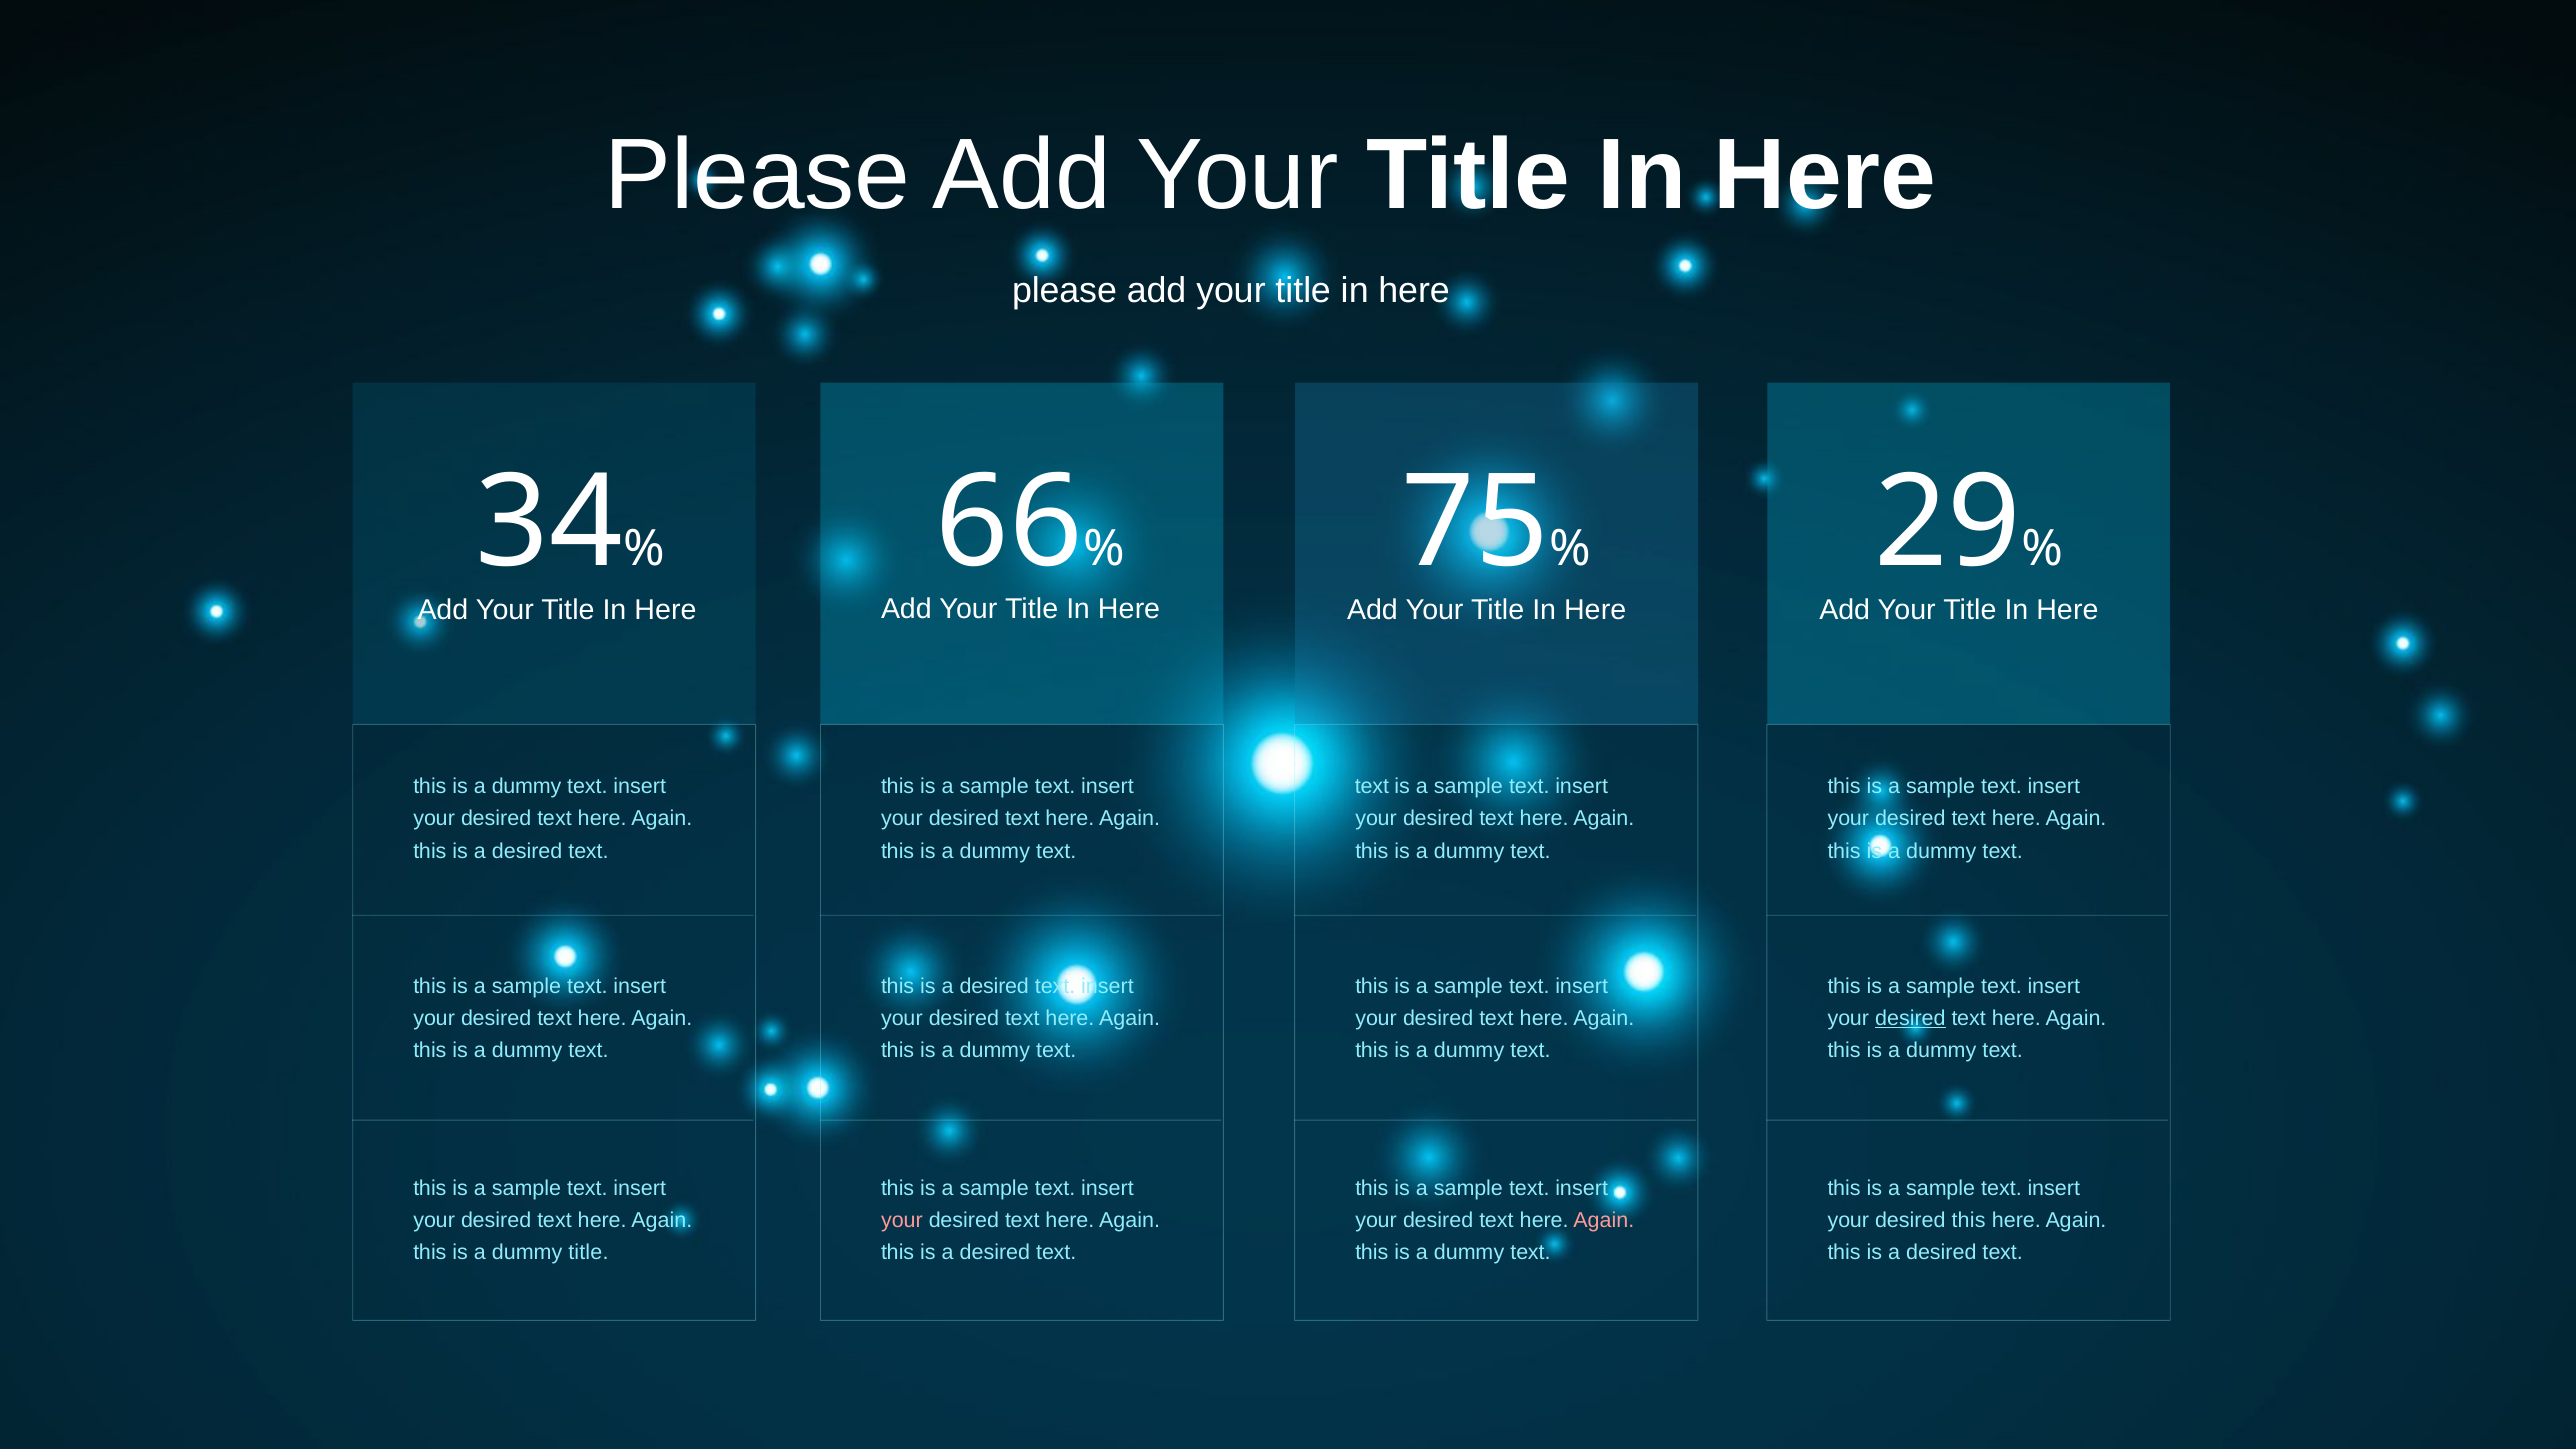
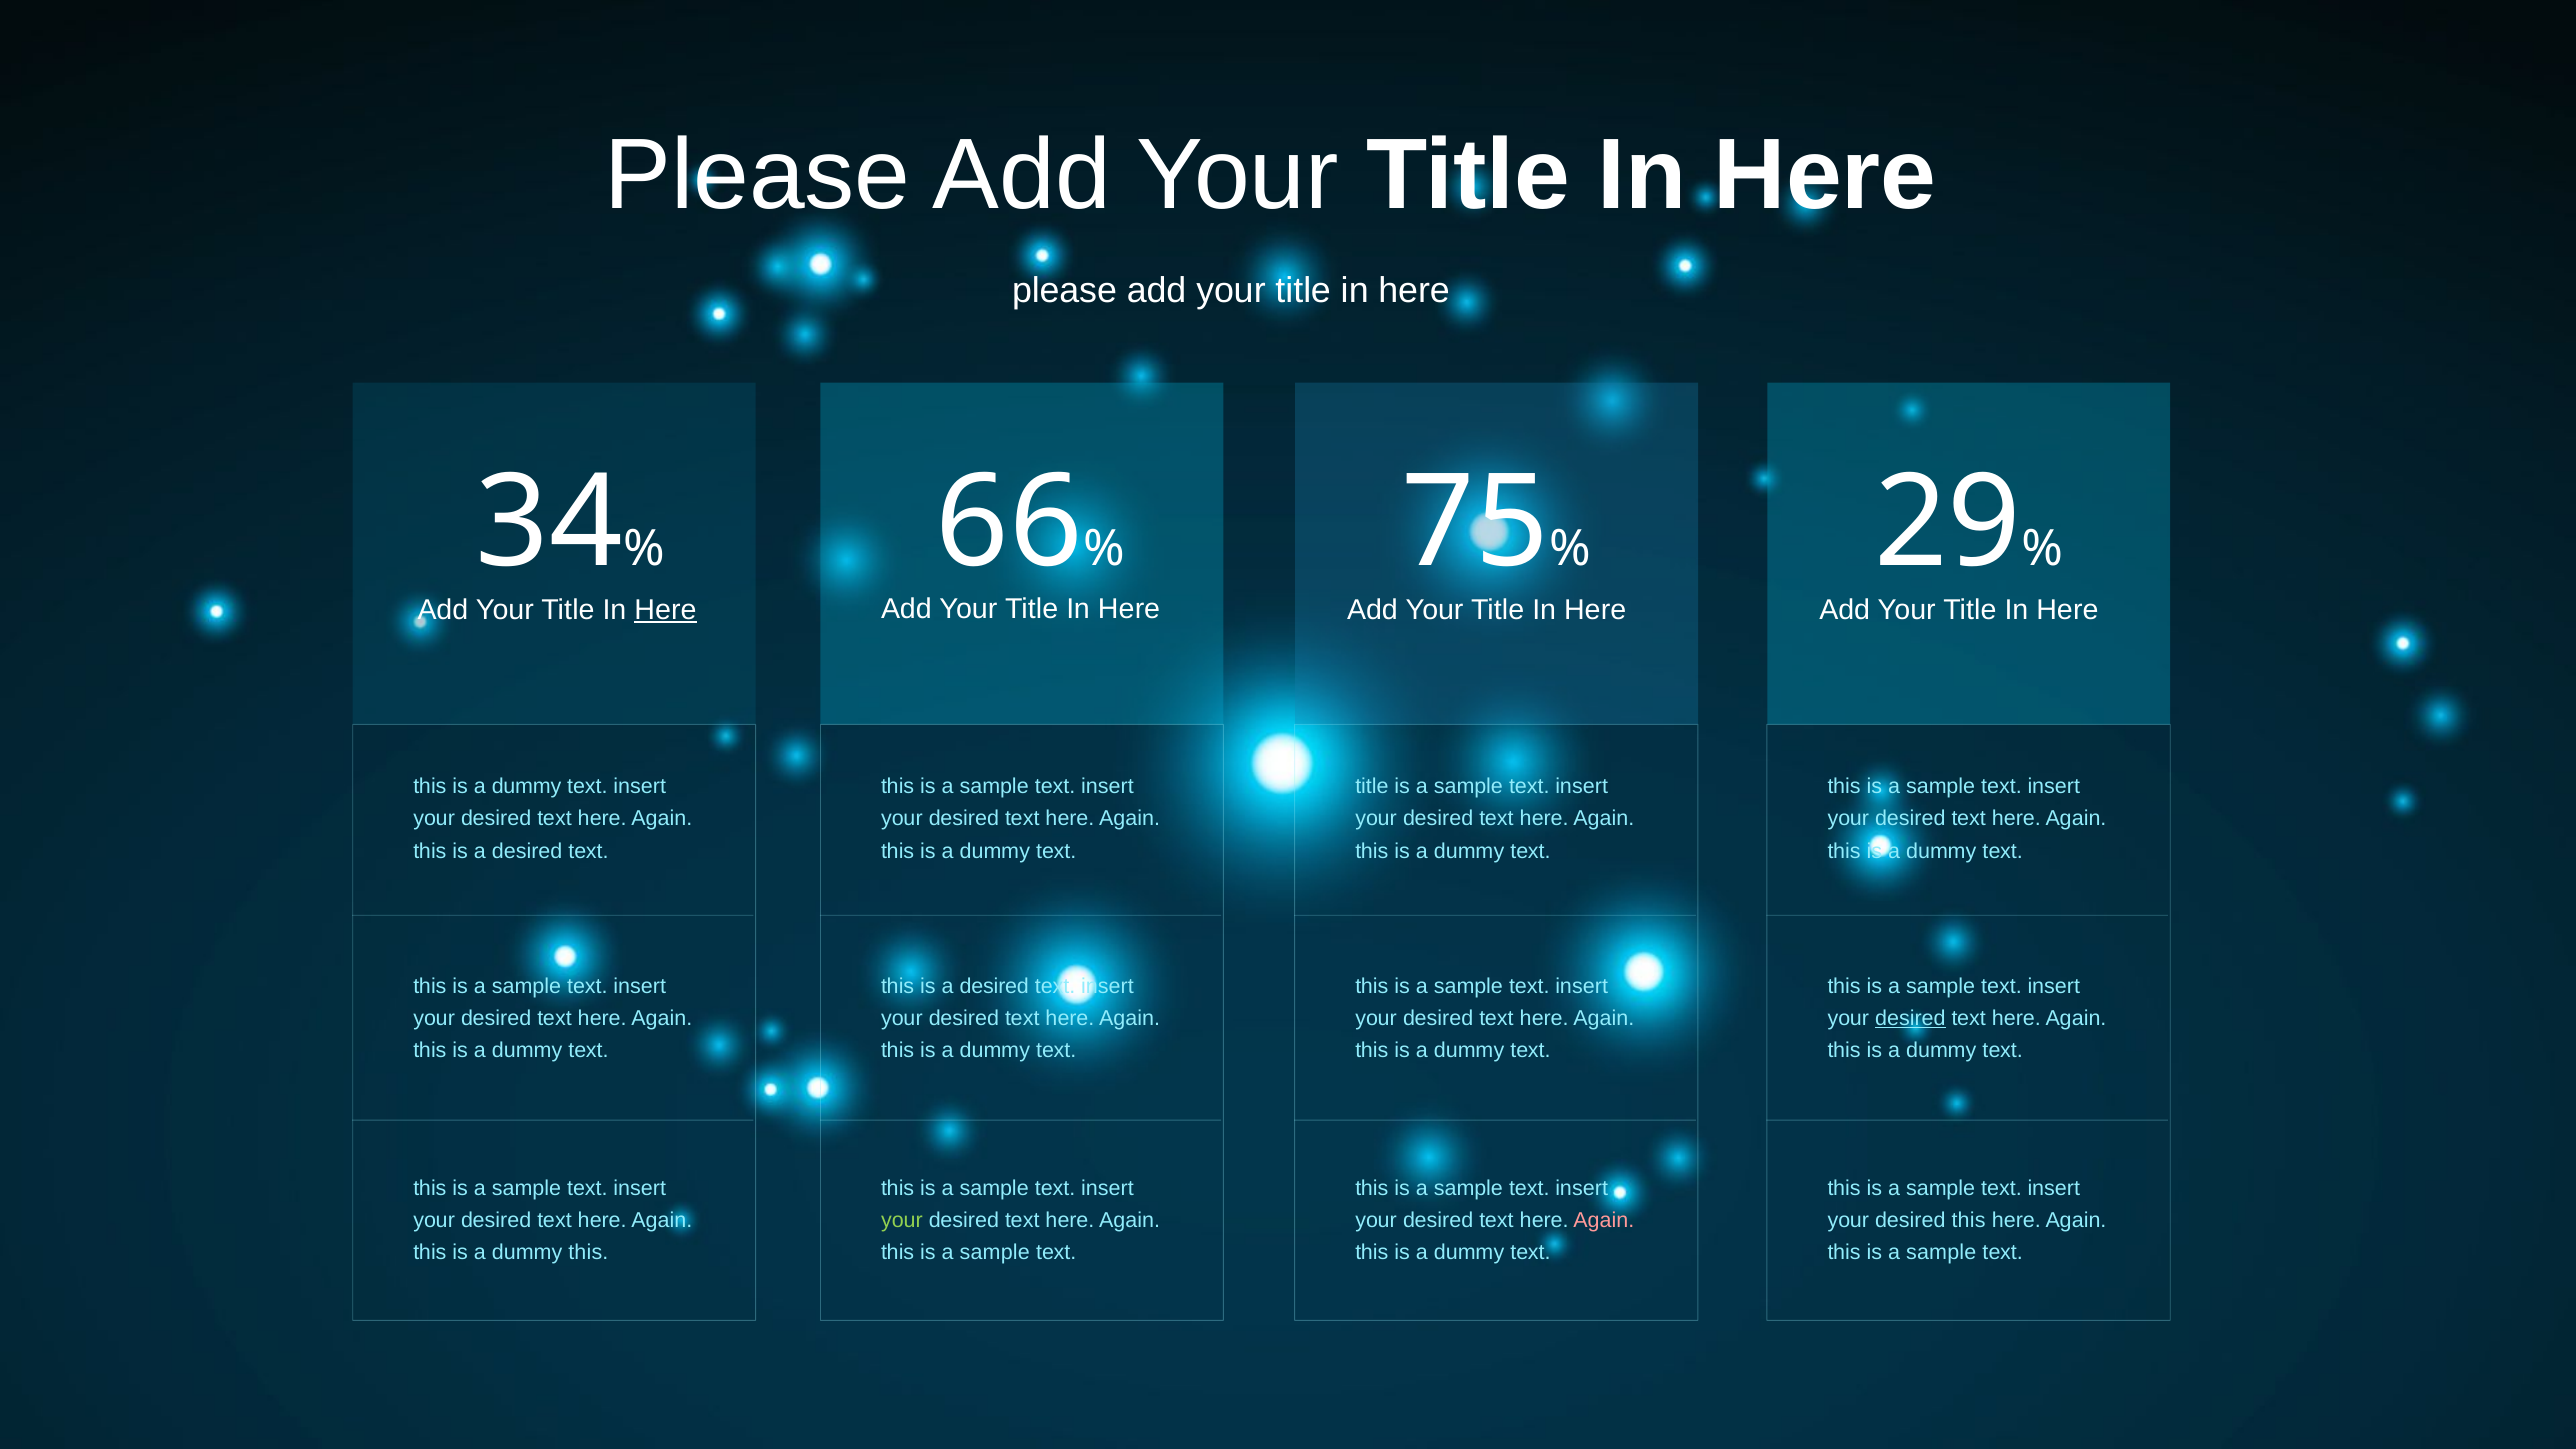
Here underline: none -> present (665, 610)
text: text -> title (1372, 787)
your colour: pink -> light green (902, 1220)
dummy title: title -> this (588, 1253)
desired: desired -> sample (995, 1253)
desired: desired -> sample (1941, 1253)
